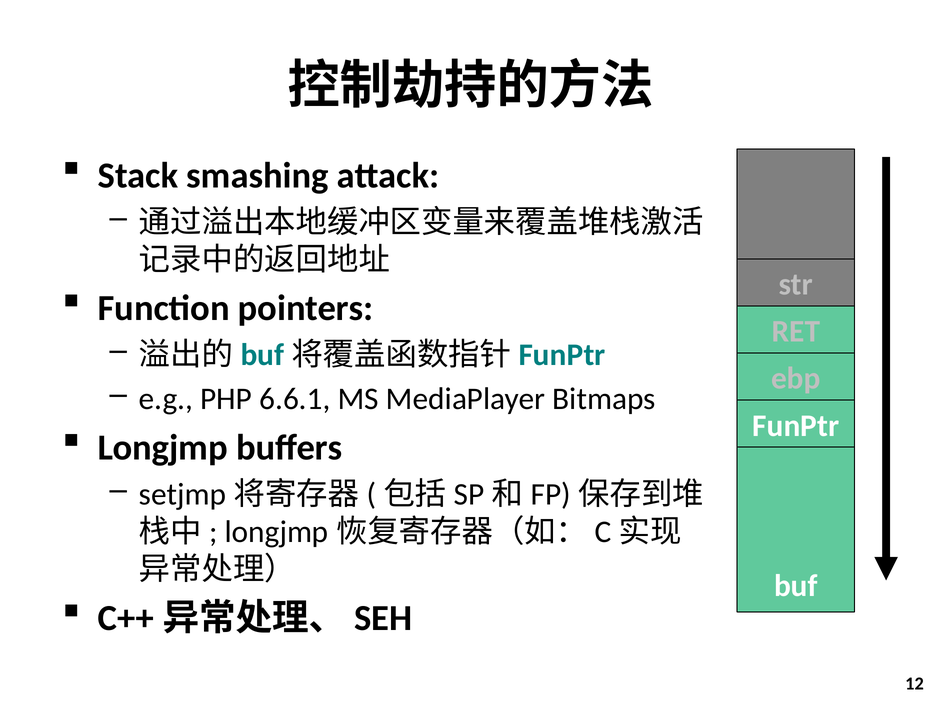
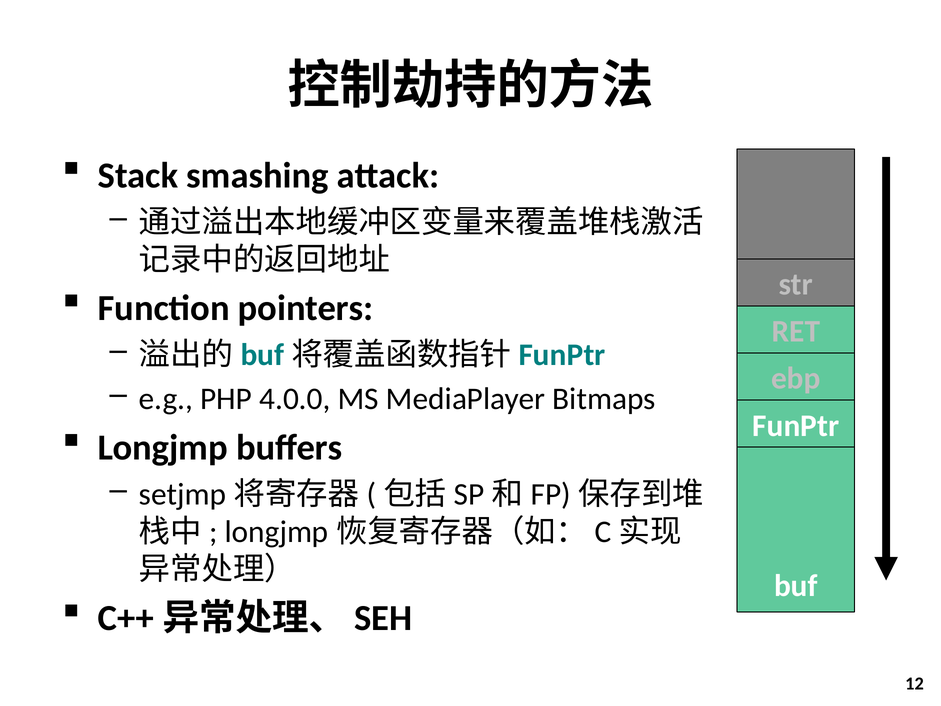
6.6.1: 6.6.1 -> 4.0.0 (295, 399)
